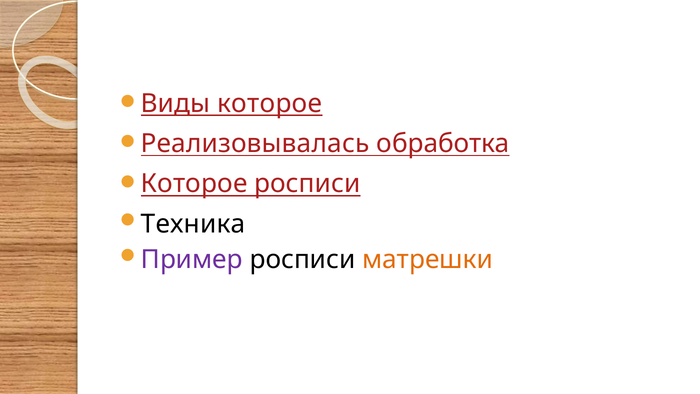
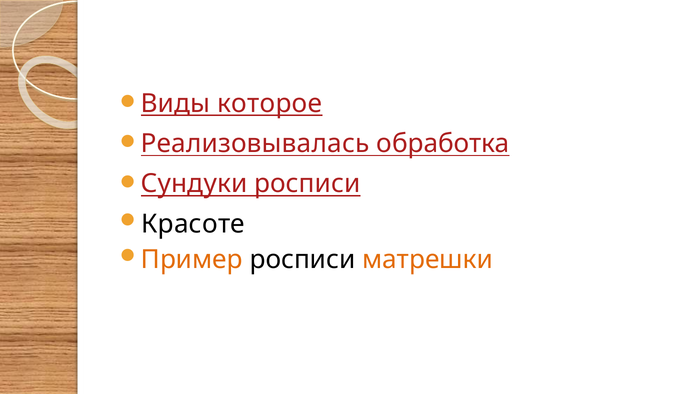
Которое: Которое -> Сундуки (194, 184)
Техника: Техника -> Красоте (193, 224)
Пример colour: purple -> orange (192, 260)
